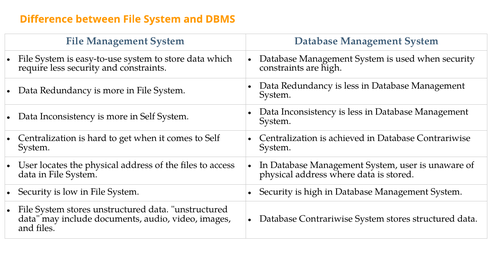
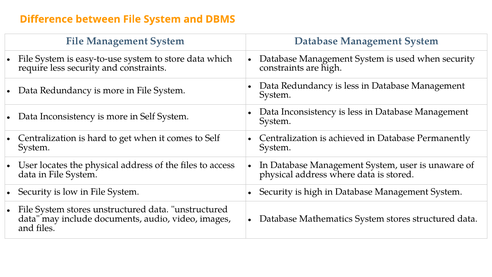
in Database Contrariwise: Contrariwise -> Permanently (444, 138)
Contrariwise: Contrariwise -> Mathematics (326, 219)
